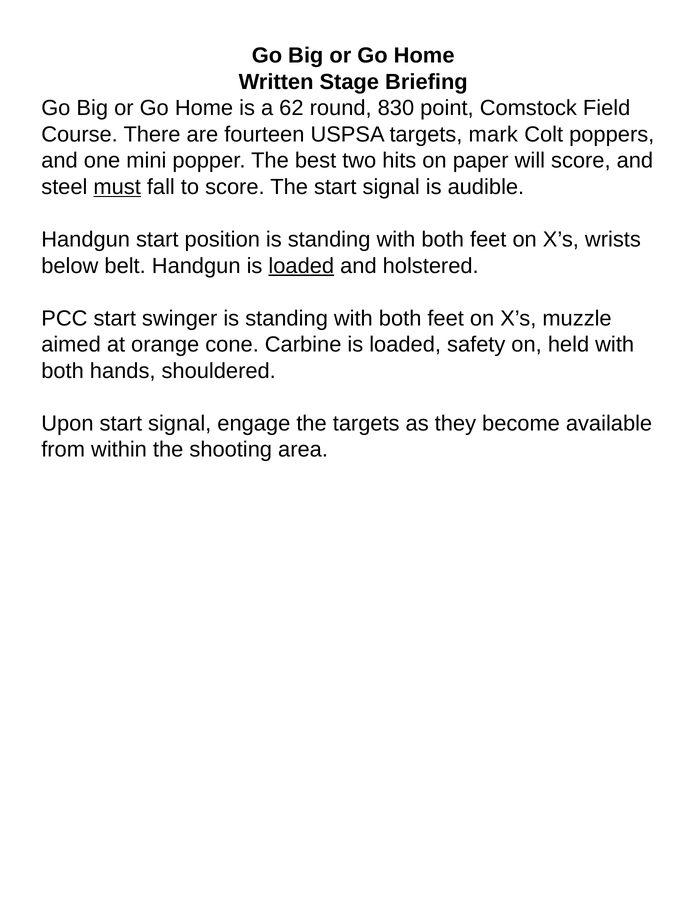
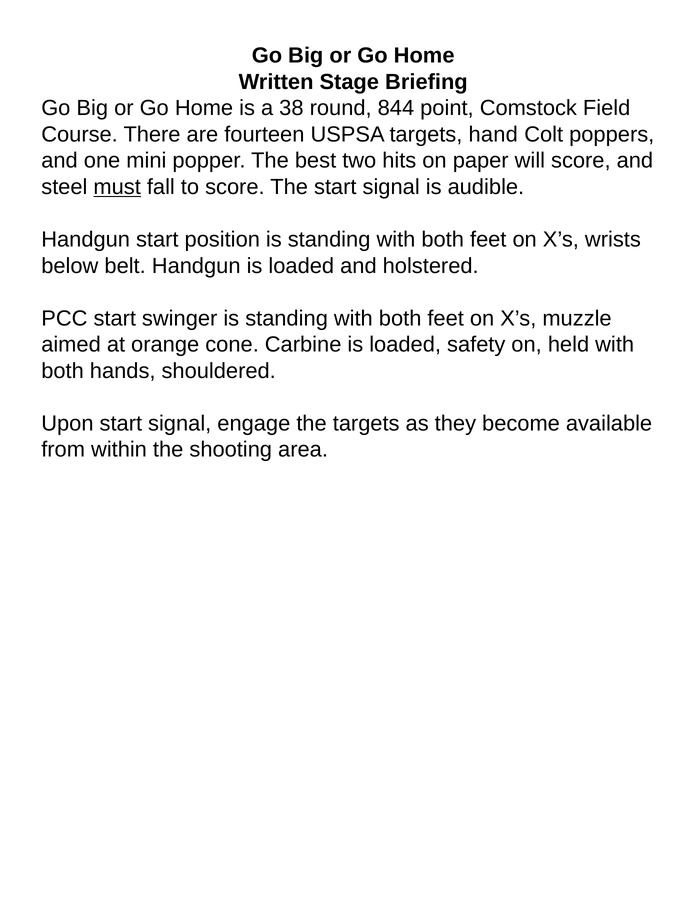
62: 62 -> 38 (291, 108)
830: 830 -> 844 (396, 108)
mark: mark -> hand (493, 134)
loaded underline: present -> none (301, 266)
